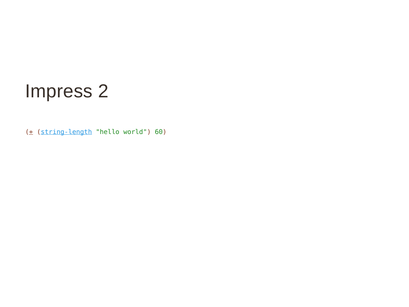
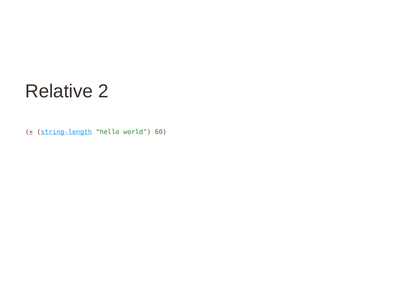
Impress: Impress -> Relative (59, 91)
